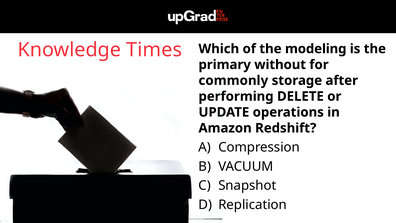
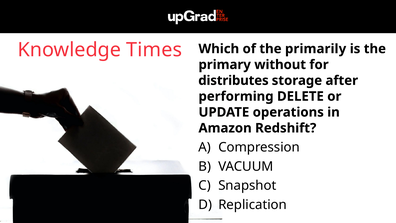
modeling: modeling -> primarily (316, 49)
commonly: commonly -> distributes (233, 80)
